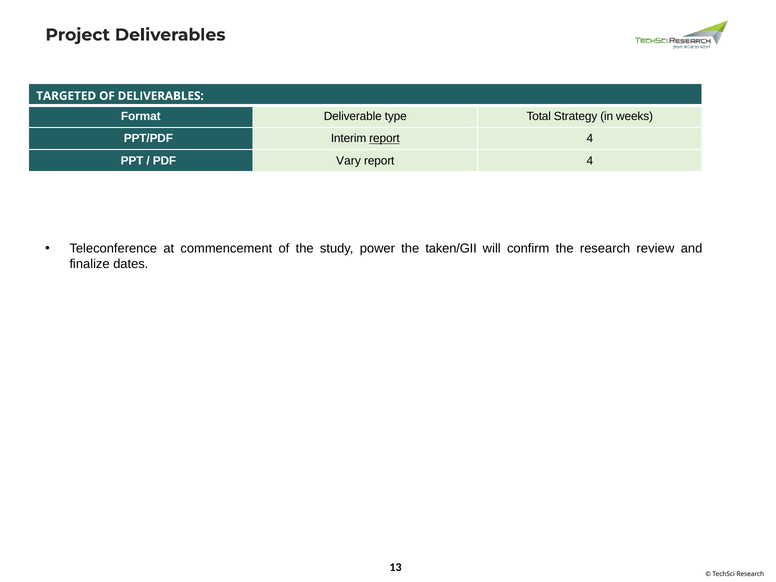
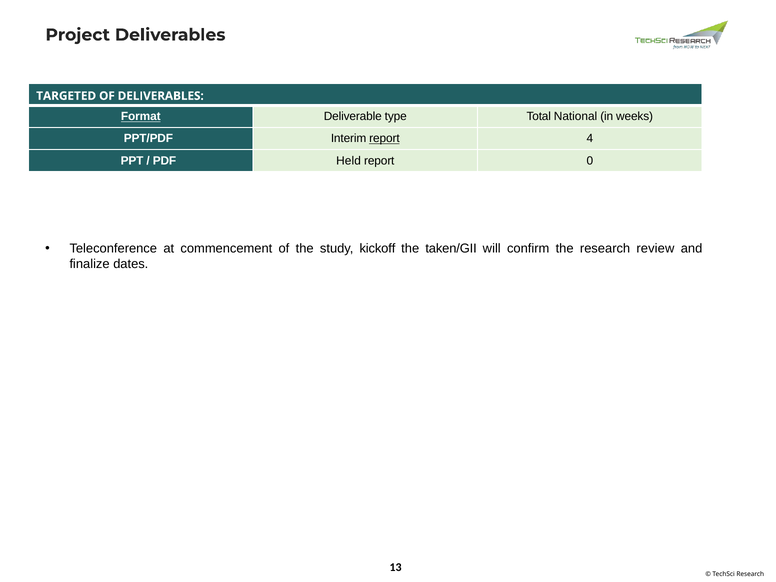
Format underline: none -> present (141, 117)
Strategy: Strategy -> National (576, 117)
Vary: Vary -> Held (349, 161)
4: 4 -> 0 (590, 161)
power: power -> kickoff (377, 249)
